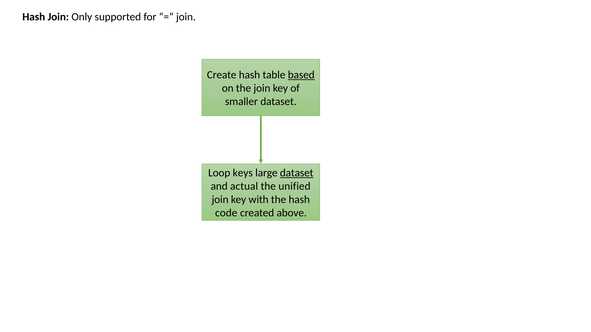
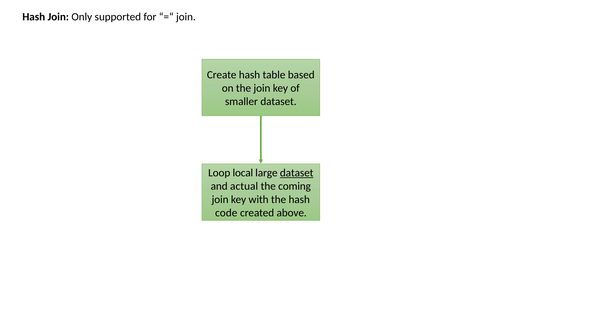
based underline: present -> none (301, 75)
keys: keys -> local (243, 173)
unified: unified -> coming (295, 186)
